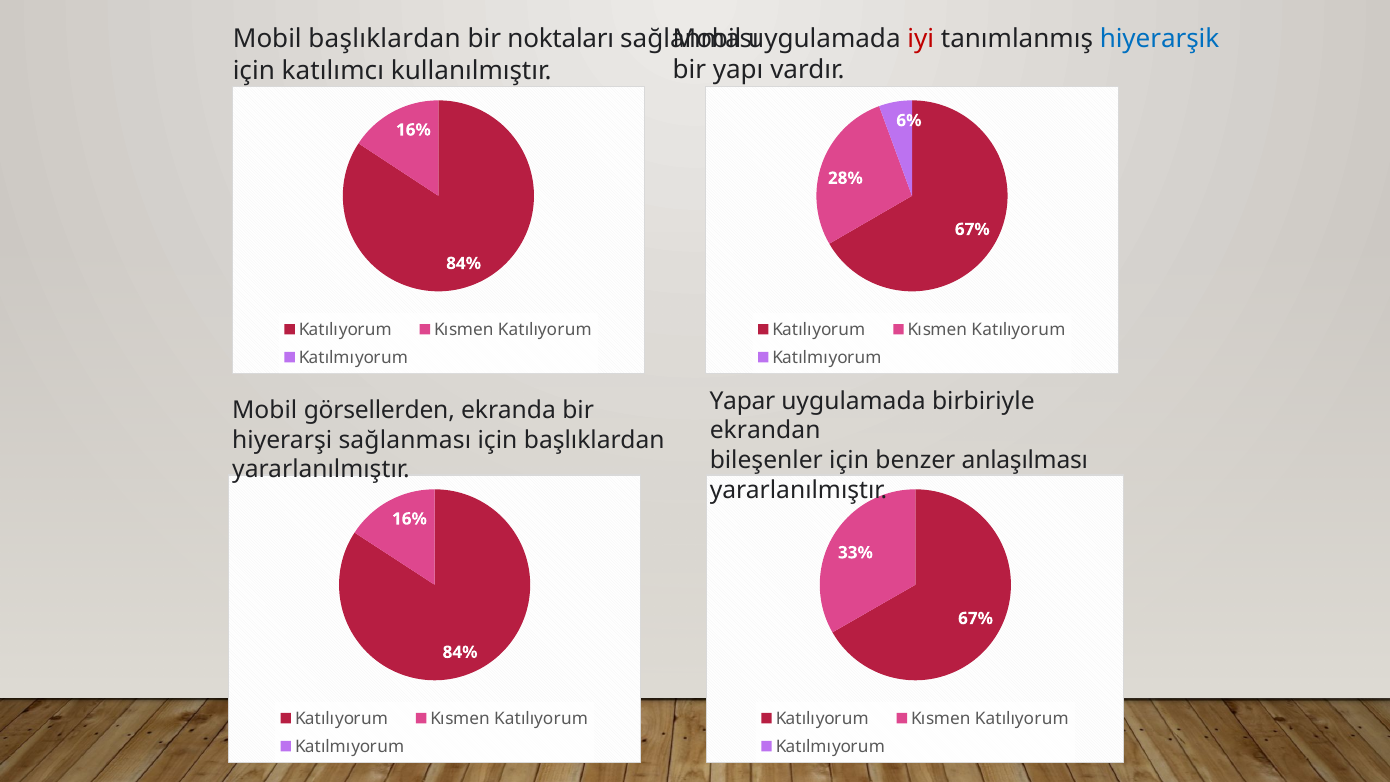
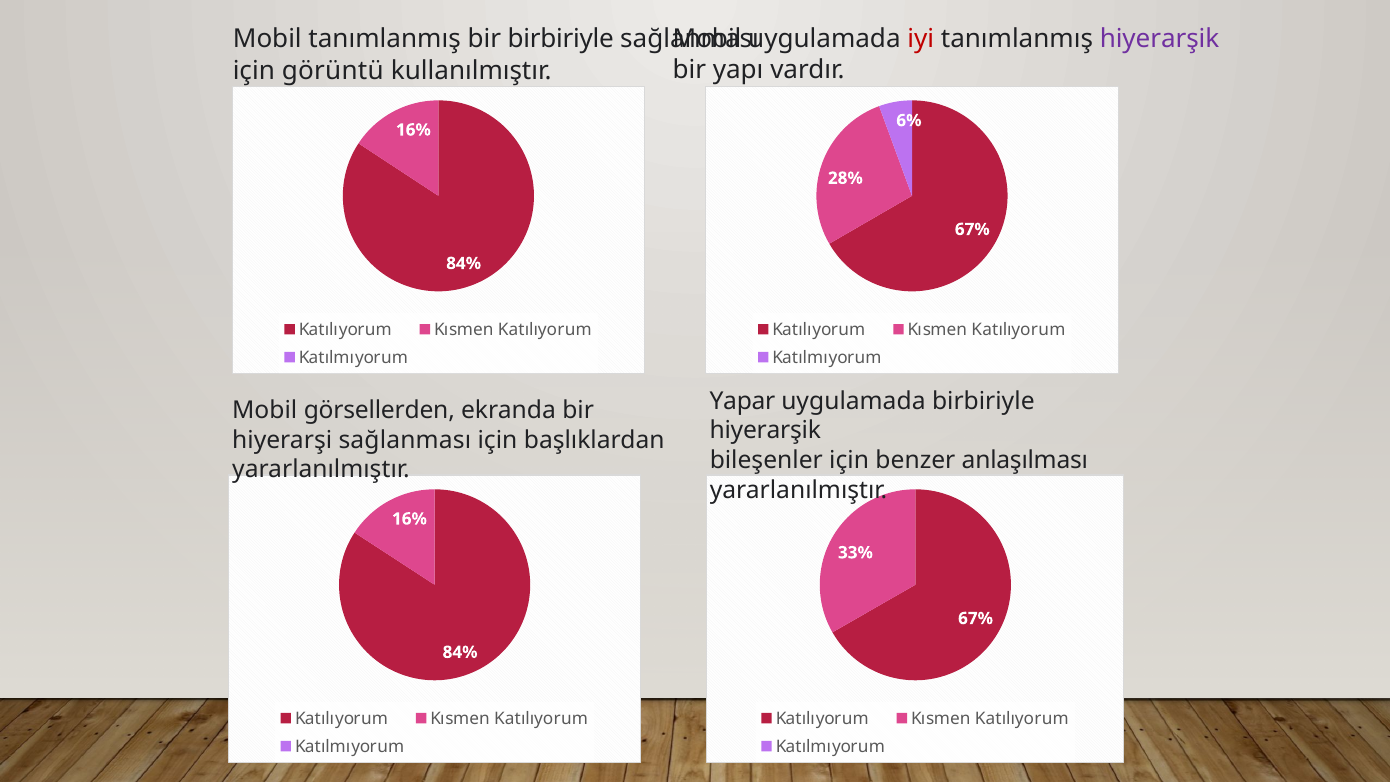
hiyerarşik colour: blue -> purple (1160, 39)
Mobil başlıklardan: başlıklardan -> tanımlanmış (385, 39)
bir noktaları: noktaları -> birbiriyle (561, 39)
katılımcı: katılımcı -> görüntü (333, 70)
ekrandan: ekrandan -> hiyerarşik (765, 431)
